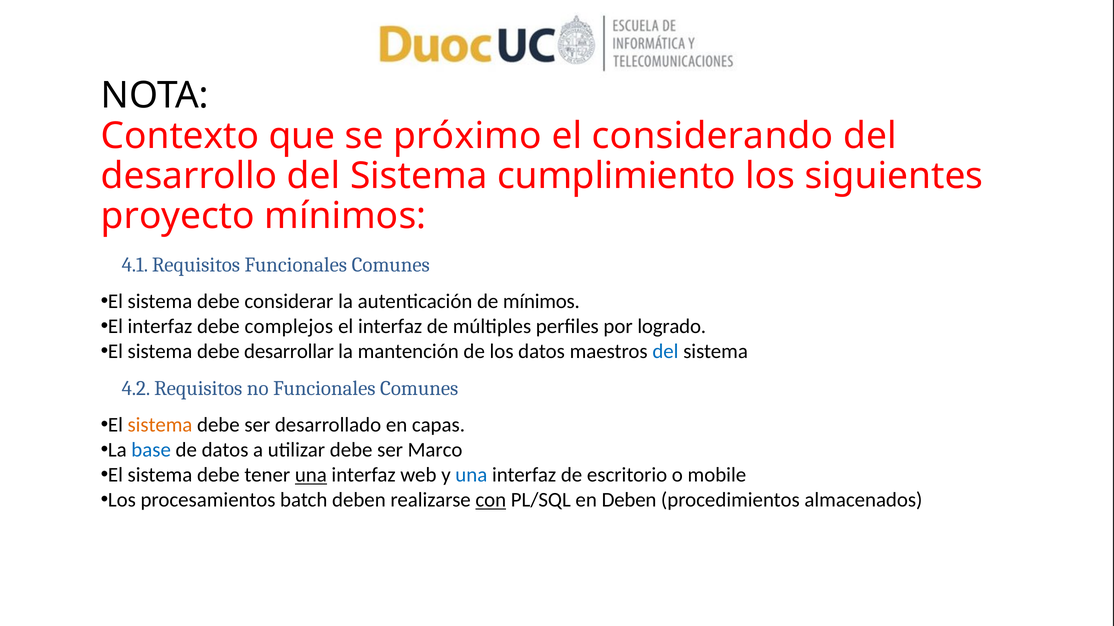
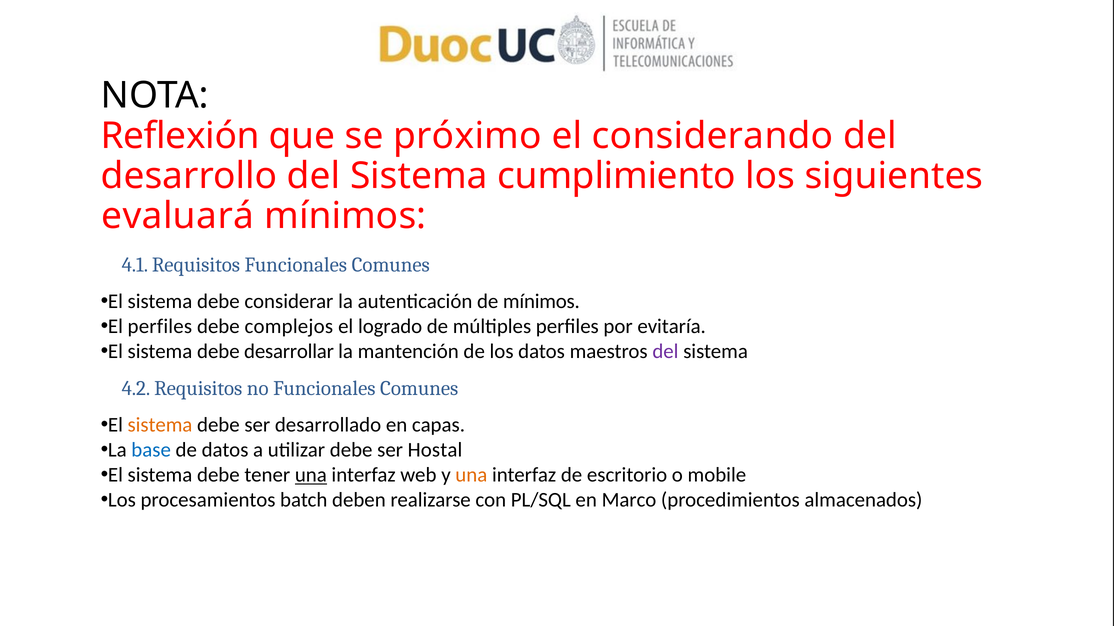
Contexto: Contexto -> Reflexión (180, 136)
proyecto: proyecto -> evaluará (178, 216)
interfaz: interfaz -> perfiles (160, 327)
interfaz: interfaz -> logrado (390, 327)
logrado: logrado -> evitaría (672, 327)
del colour: blue -> purple (665, 352)
Marco: Marco -> Hostal (435, 450)
una colour: blue -> orange (471, 475)
con underline: present -> none (491, 500)
en Deben: Deben -> Marco (629, 500)
